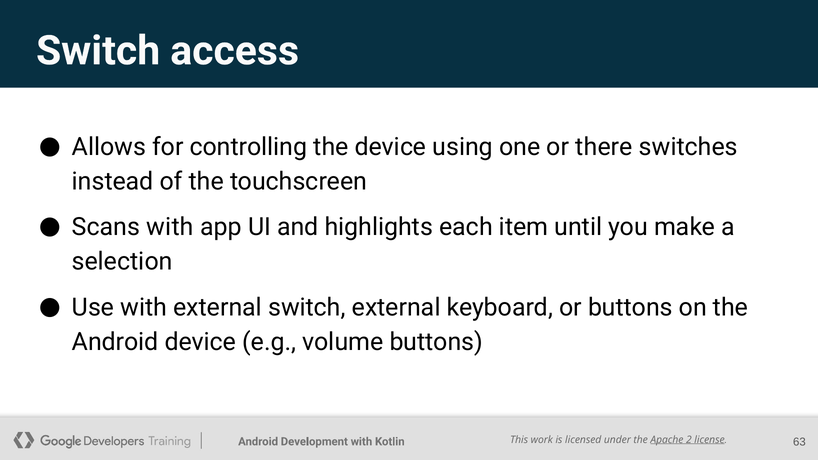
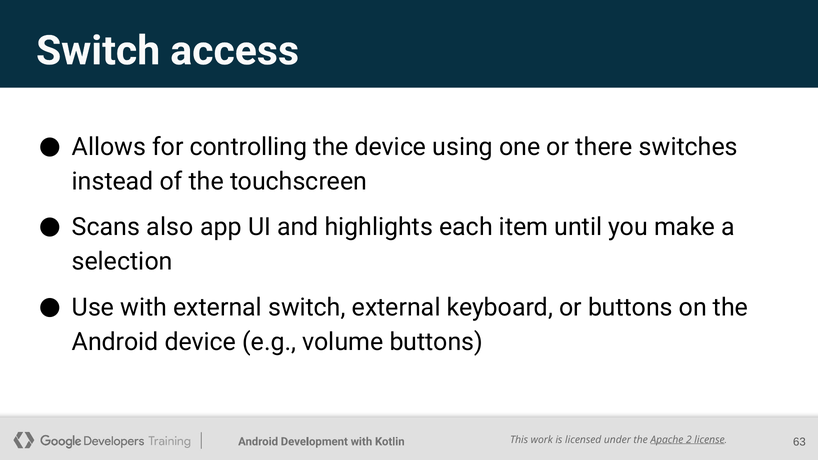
Scans with: with -> also (170, 227)
